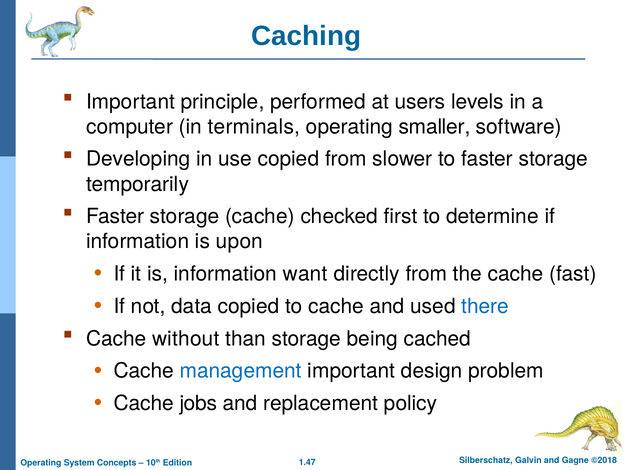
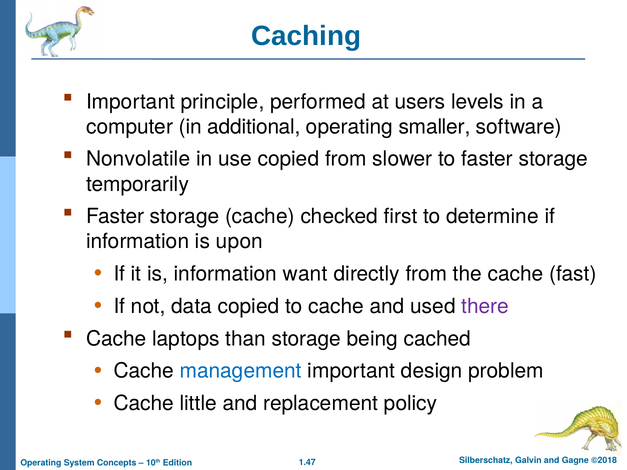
terminals: terminals -> additional (254, 127)
Developing: Developing -> Nonvolatile (138, 159)
there colour: blue -> purple (485, 307)
without: without -> laptops (186, 339)
jobs: jobs -> little (198, 404)
